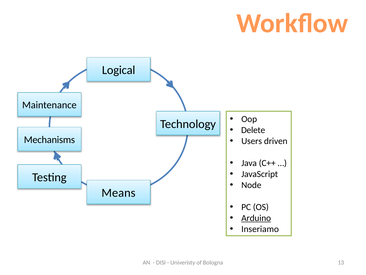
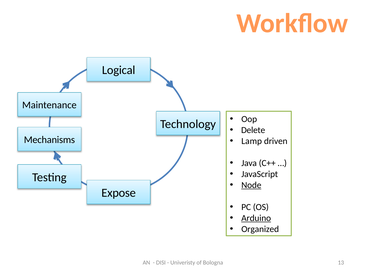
Users: Users -> Lamp (252, 141)
Node underline: none -> present (251, 185)
Means: Means -> Expose (119, 193)
Inseriamo: Inseriamo -> Organized (260, 229)
